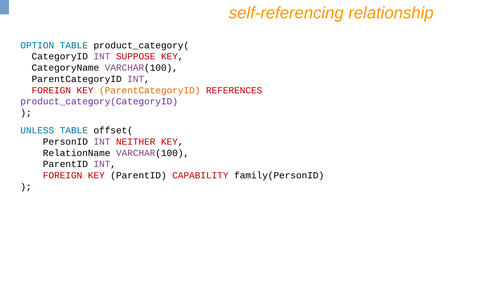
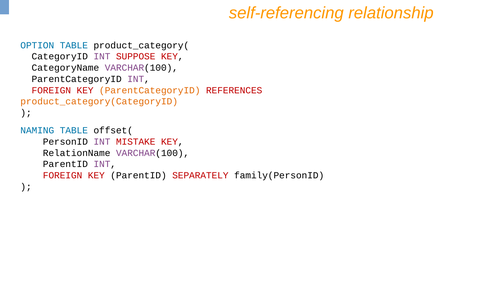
product_category(CategoryID colour: purple -> orange (99, 102)
UNLESS: UNLESS -> NAMING (37, 131)
NEITHER: NEITHER -> MISTAKE (136, 142)
CAPABILITY: CAPABILITY -> SEPARATELY (200, 176)
